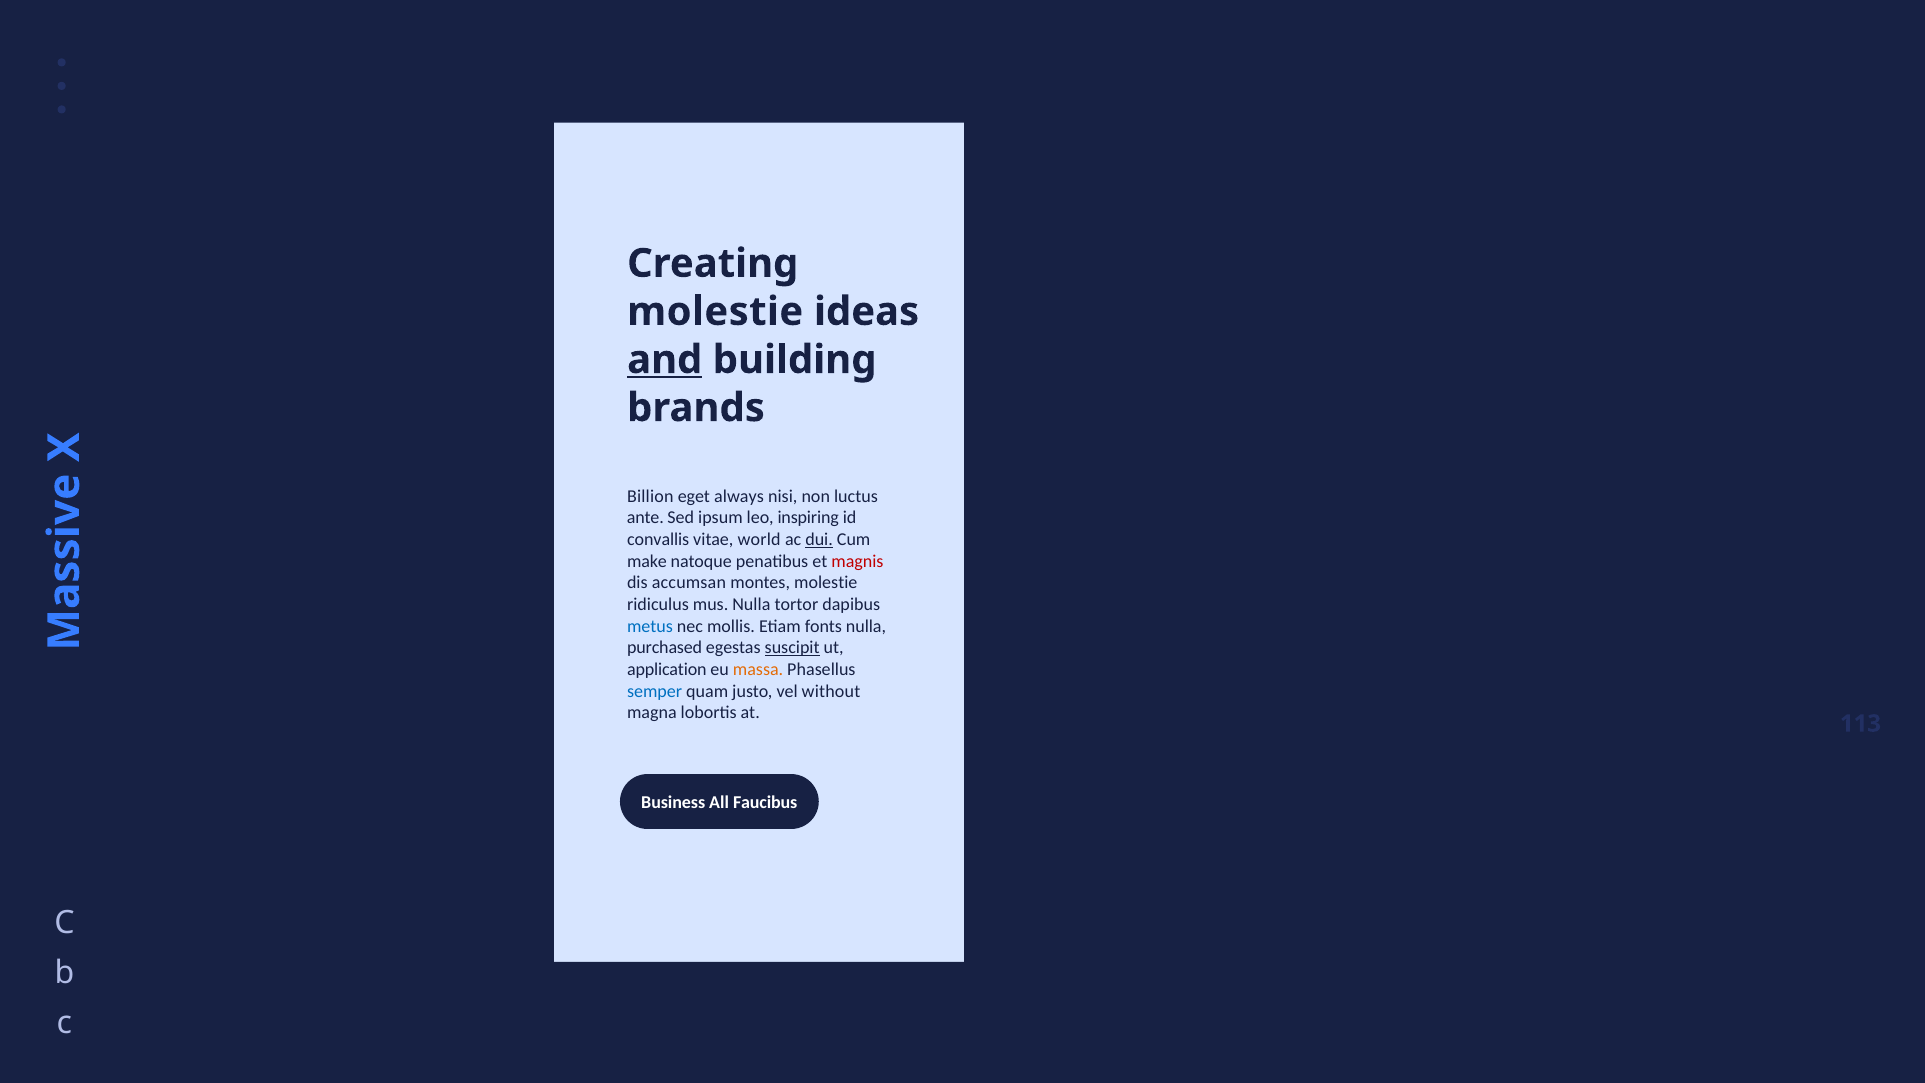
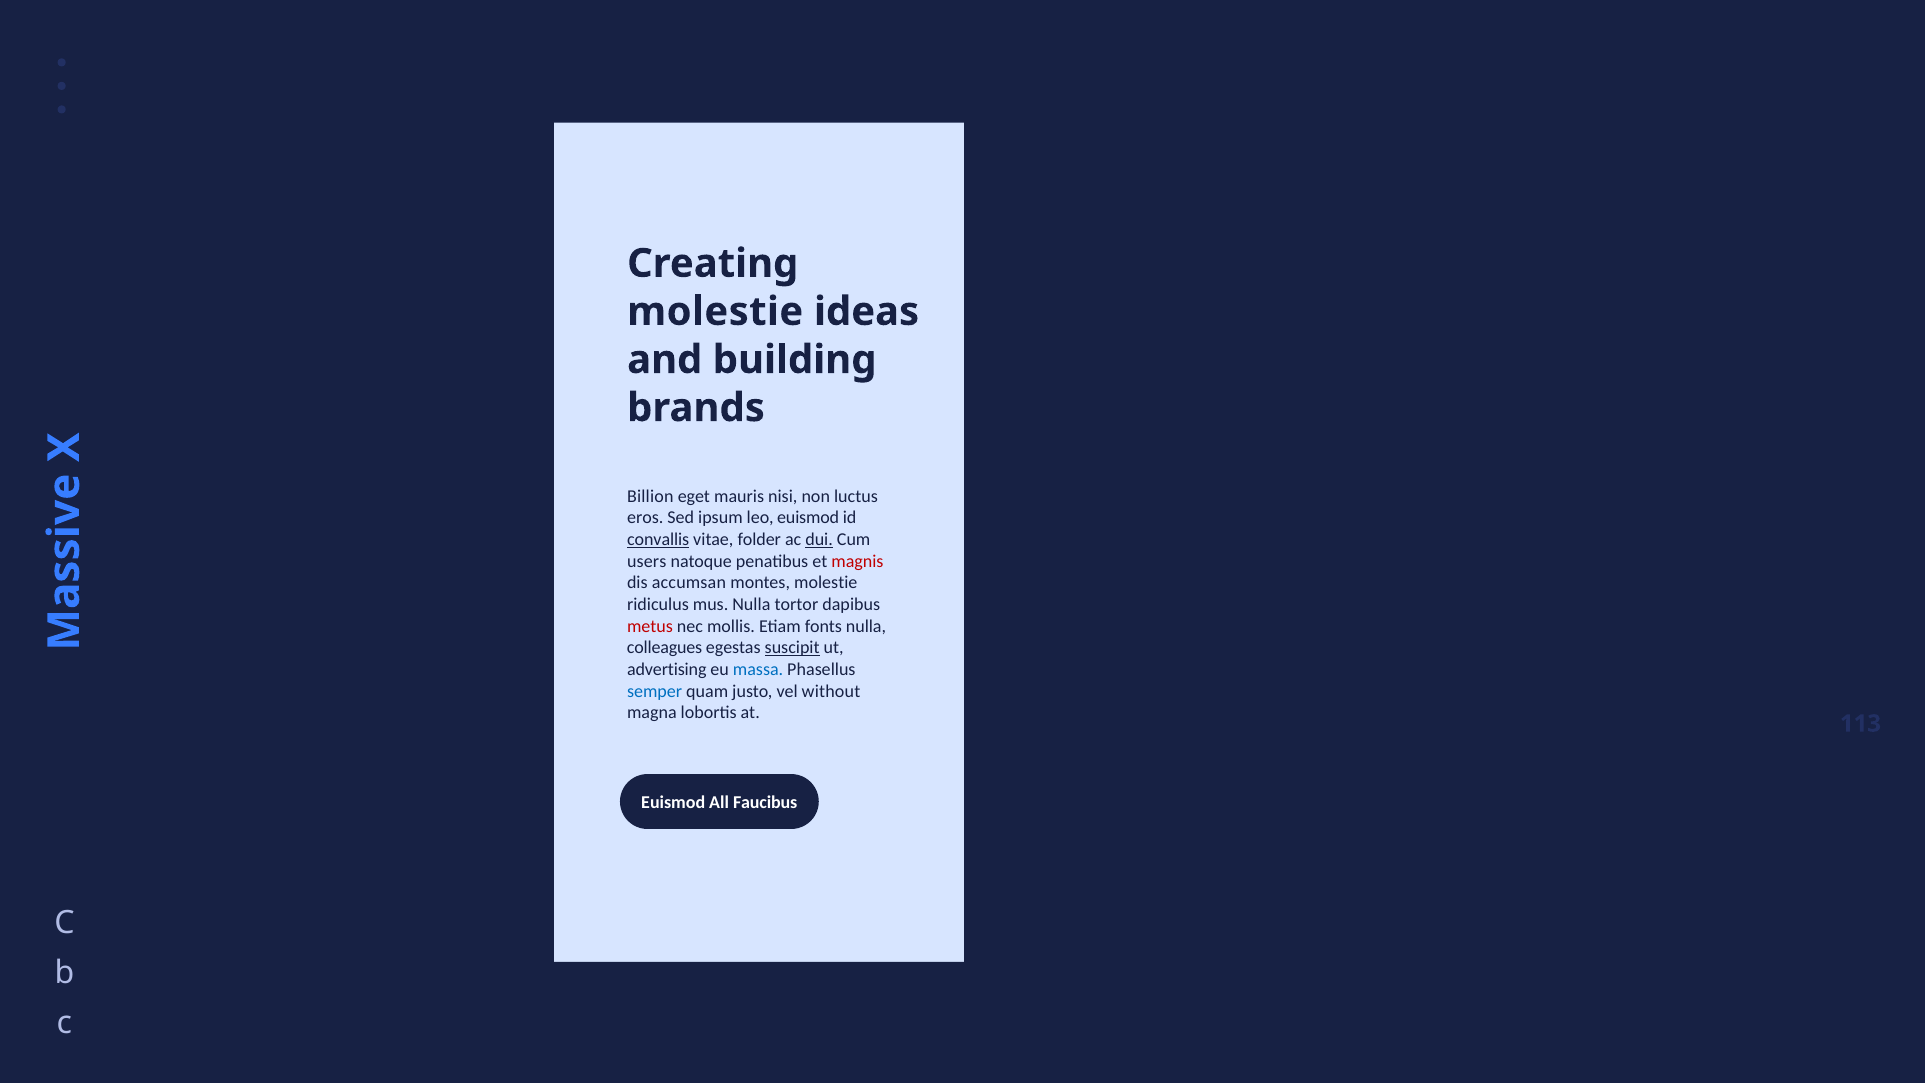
and underline: present -> none (665, 360)
always: always -> mauris (739, 496)
ante: ante -> eros (645, 518)
leo inspiring: inspiring -> euismod (808, 518)
convallis underline: none -> present (658, 539)
world: world -> folder (759, 539)
make: make -> users (647, 561)
metus colour: blue -> red (650, 626)
purchased: purchased -> colleagues (665, 648)
application: application -> advertising (667, 669)
massa colour: orange -> blue (758, 669)
Business: Business -> Euismod (673, 802)
